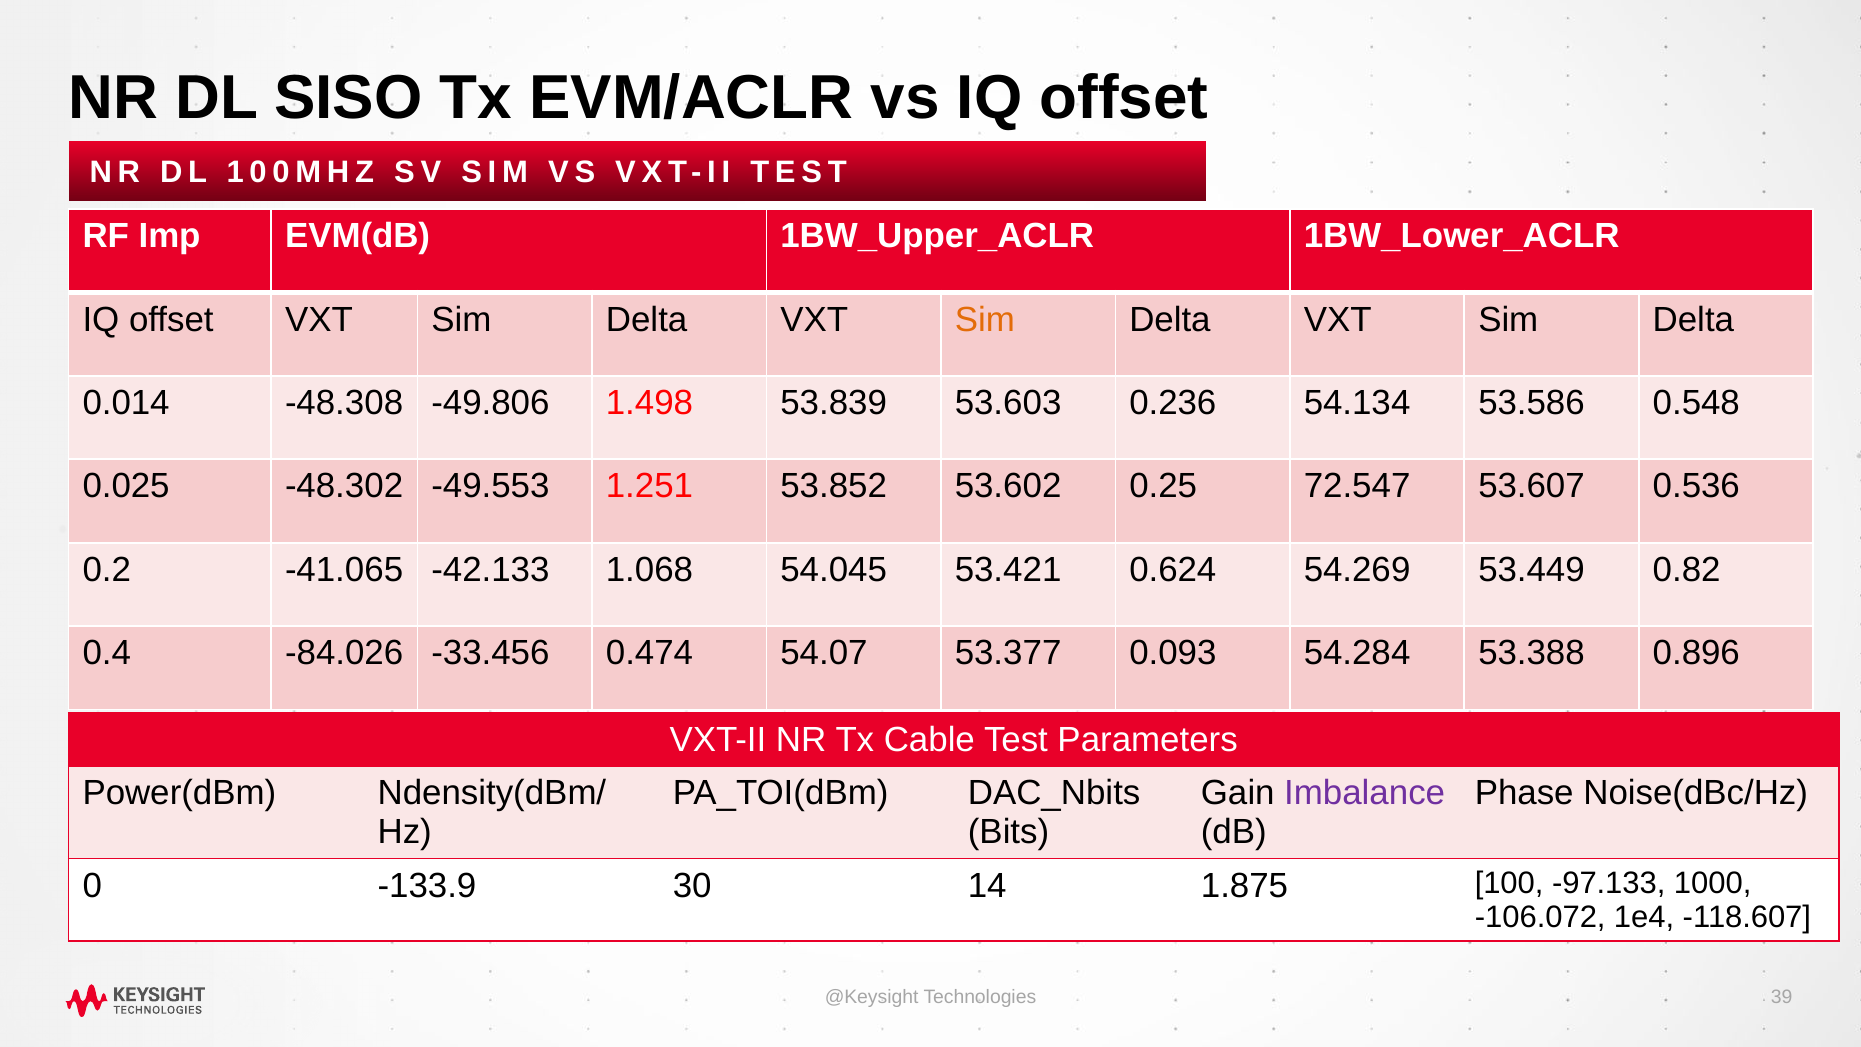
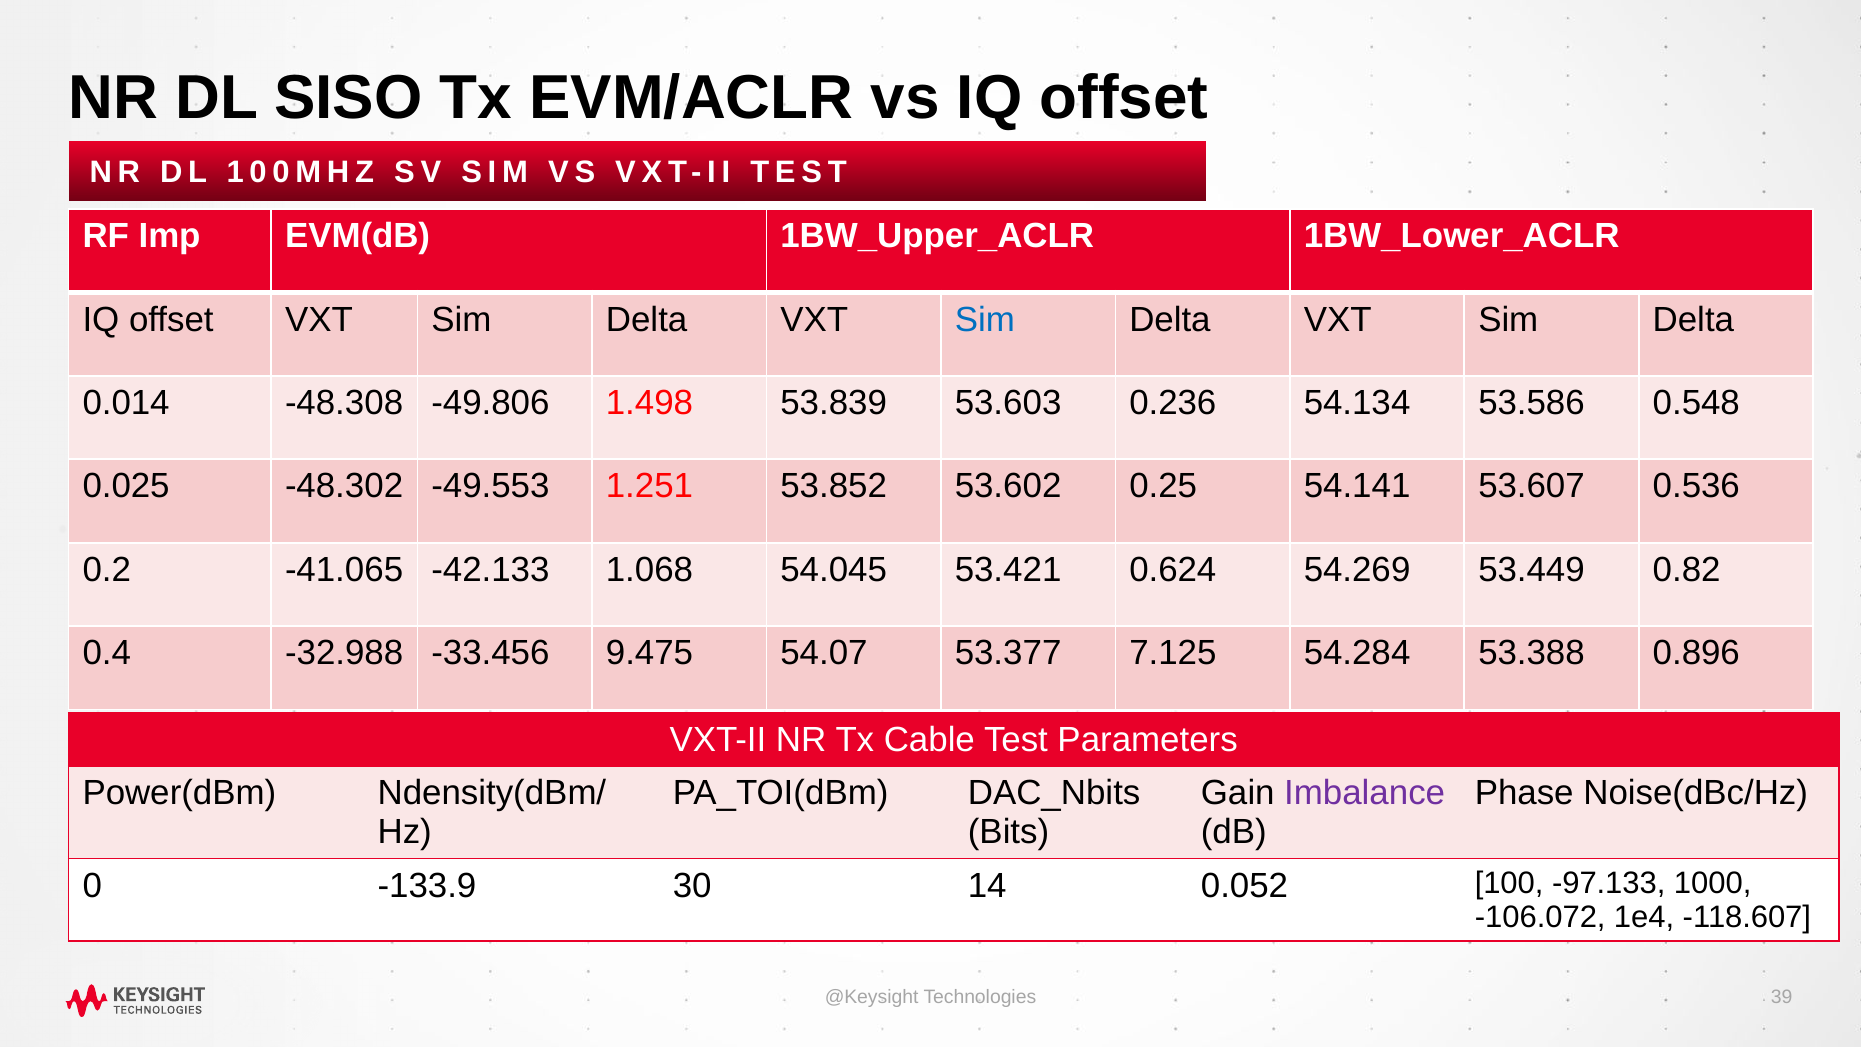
Sim colour: orange -> blue (985, 320)
72.547: 72.547 -> 54.141 (1357, 486)
-84.026: -84.026 -> -32.988 (344, 653)
0.474: 0.474 -> 9.475 (649, 653)
0.093: 0.093 -> 7.125 (1173, 653)
1.875: 1.875 -> 0.052 (1245, 885)
